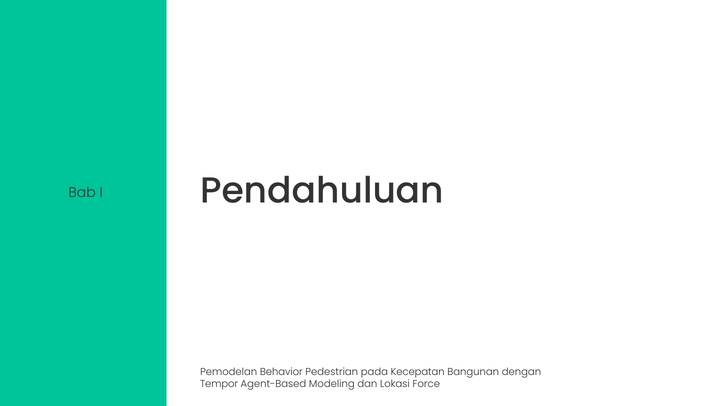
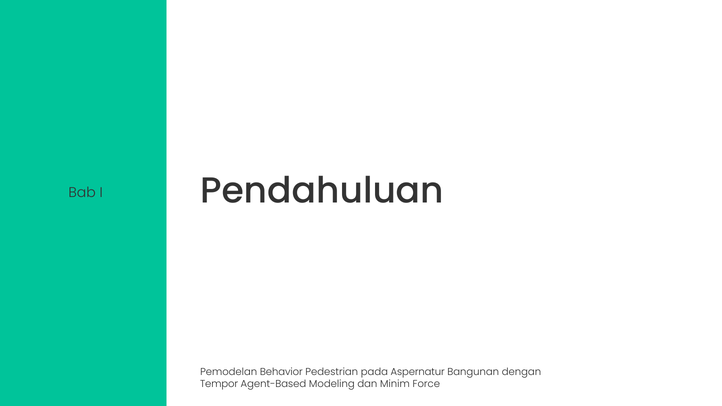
Kecepatan: Kecepatan -> Aspernatur (418, 372)
Lokasi: Lokasi -> Minim (395, 384)
